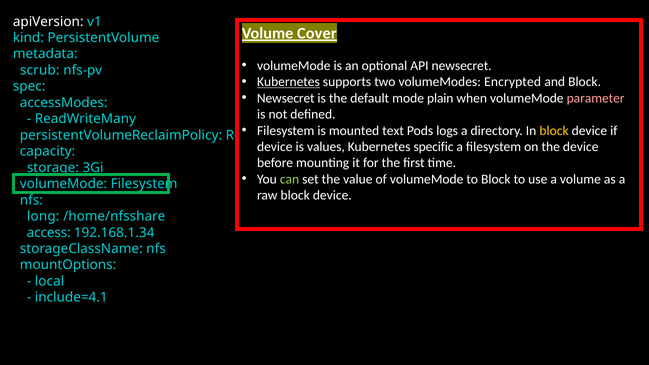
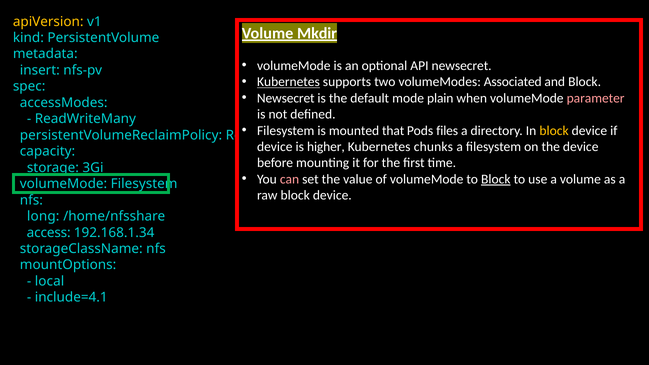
apiVersion colour: white -> yellow (48, 22)
Cover: Cover -> Mkdir (317, 33)
scrub: scrub -> insert (40, 70)
Encrypted: Encrypted -> Associated (513, 82)
text: text -> that (393, 131)
logs: logs -> files (447, 131)
values: values -> higher (326, 147)
specific: specific -> chunks (433, 147)
can colour: light green -> pink (290, 179)
Block underline: none -> present (496, 179)
